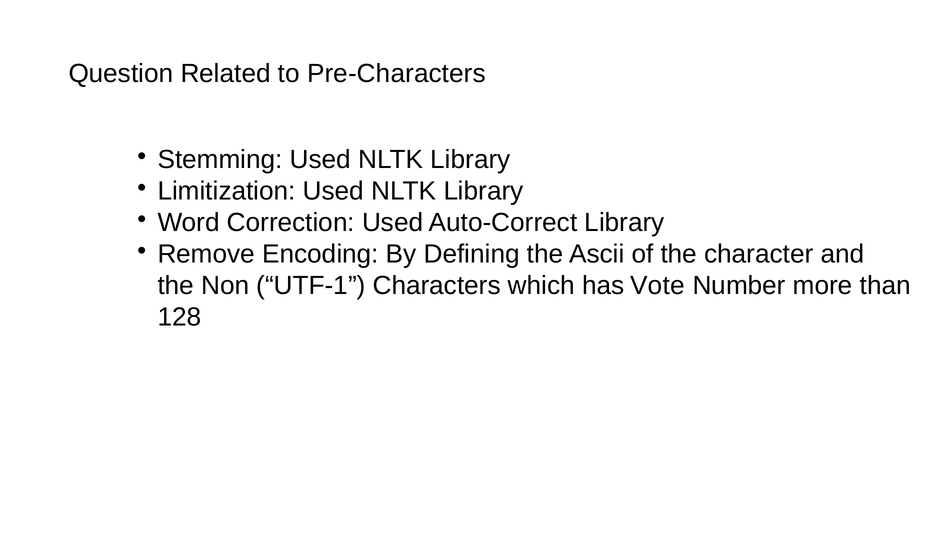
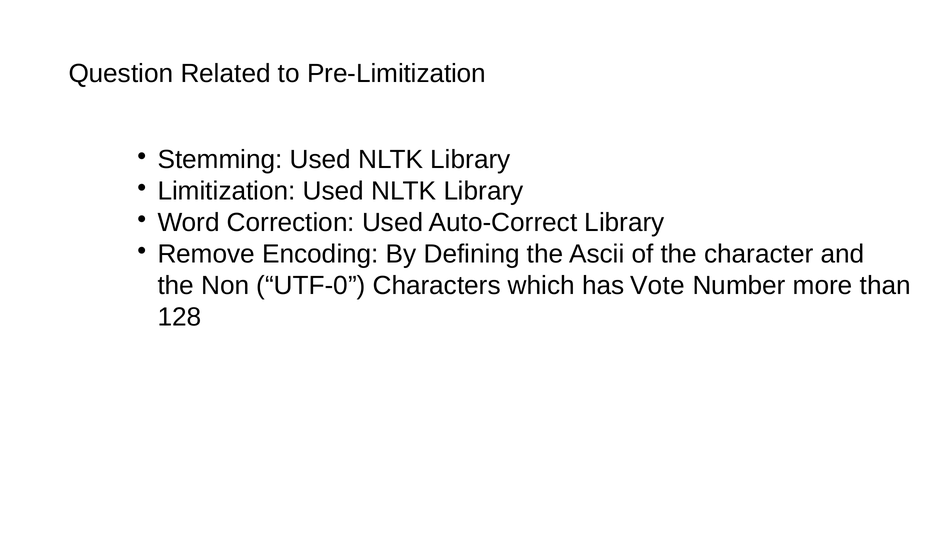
Pre-Characters: Pre-Characters -> Pre-Limitization (397, 73)
UTF-1: UTF-1 -> UTF-0 (311, 285)
